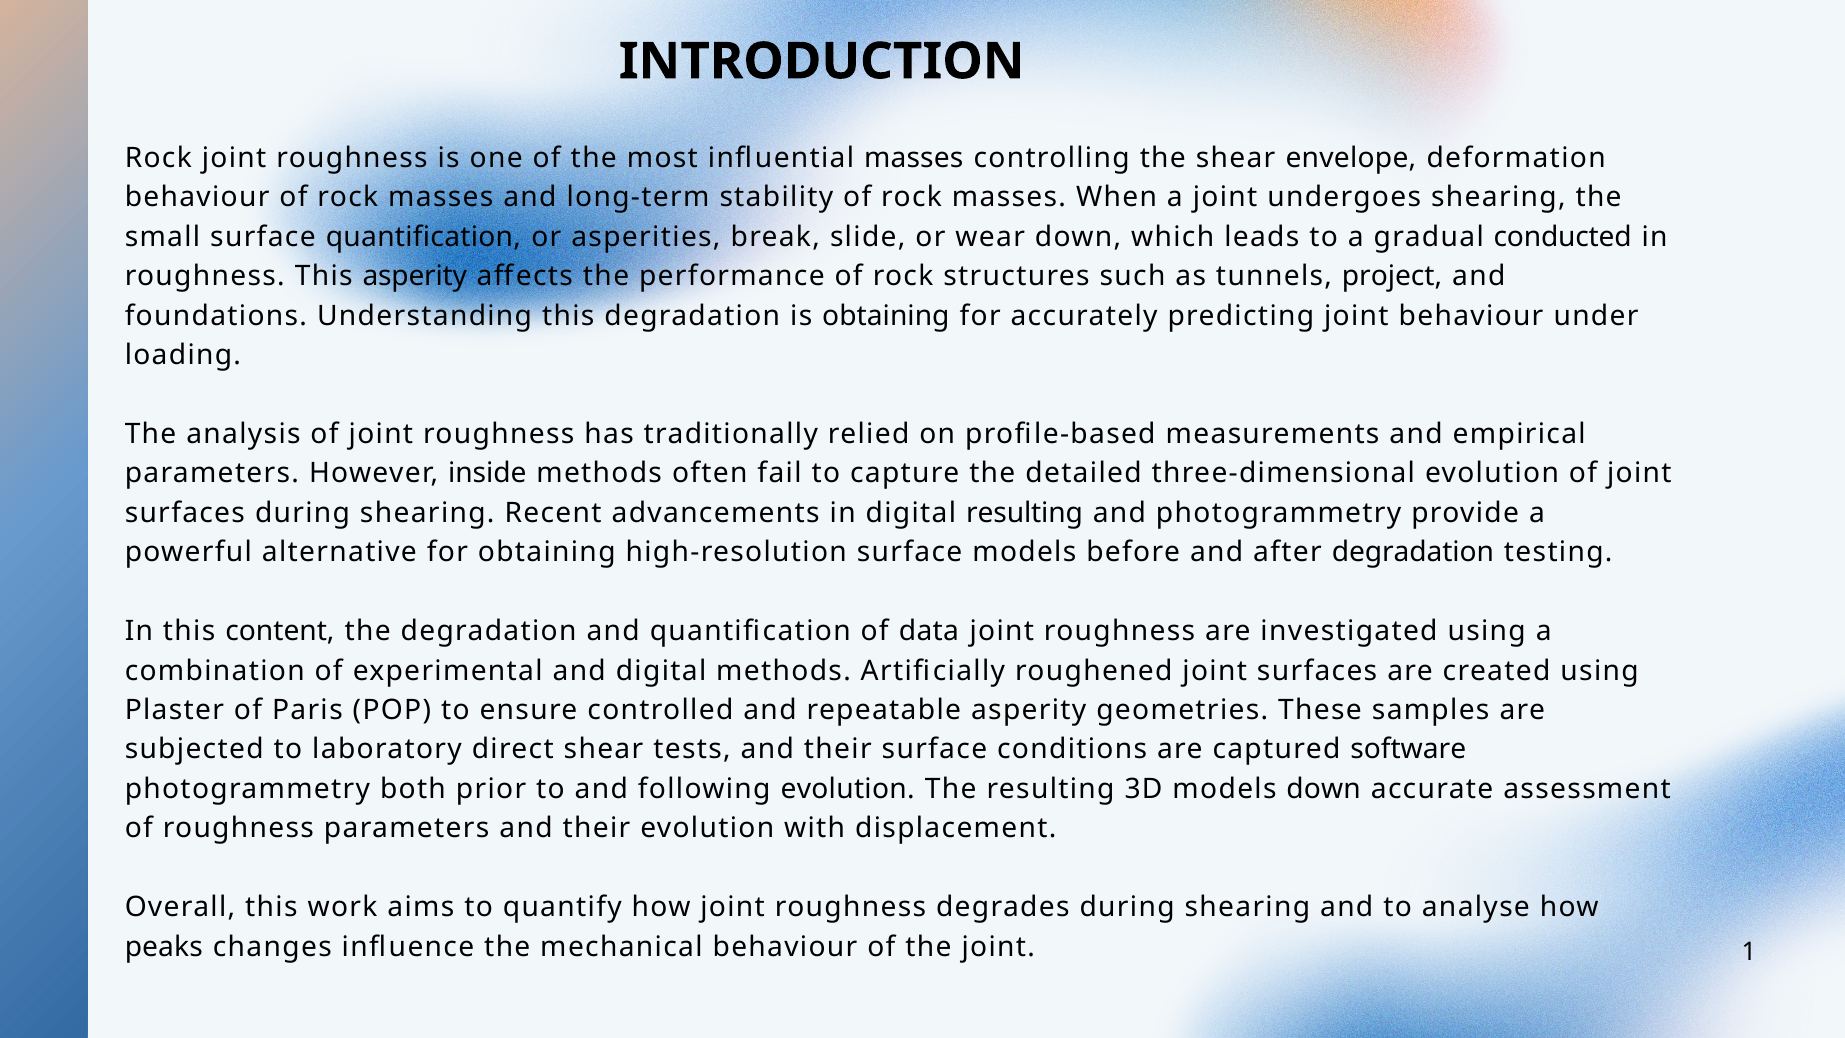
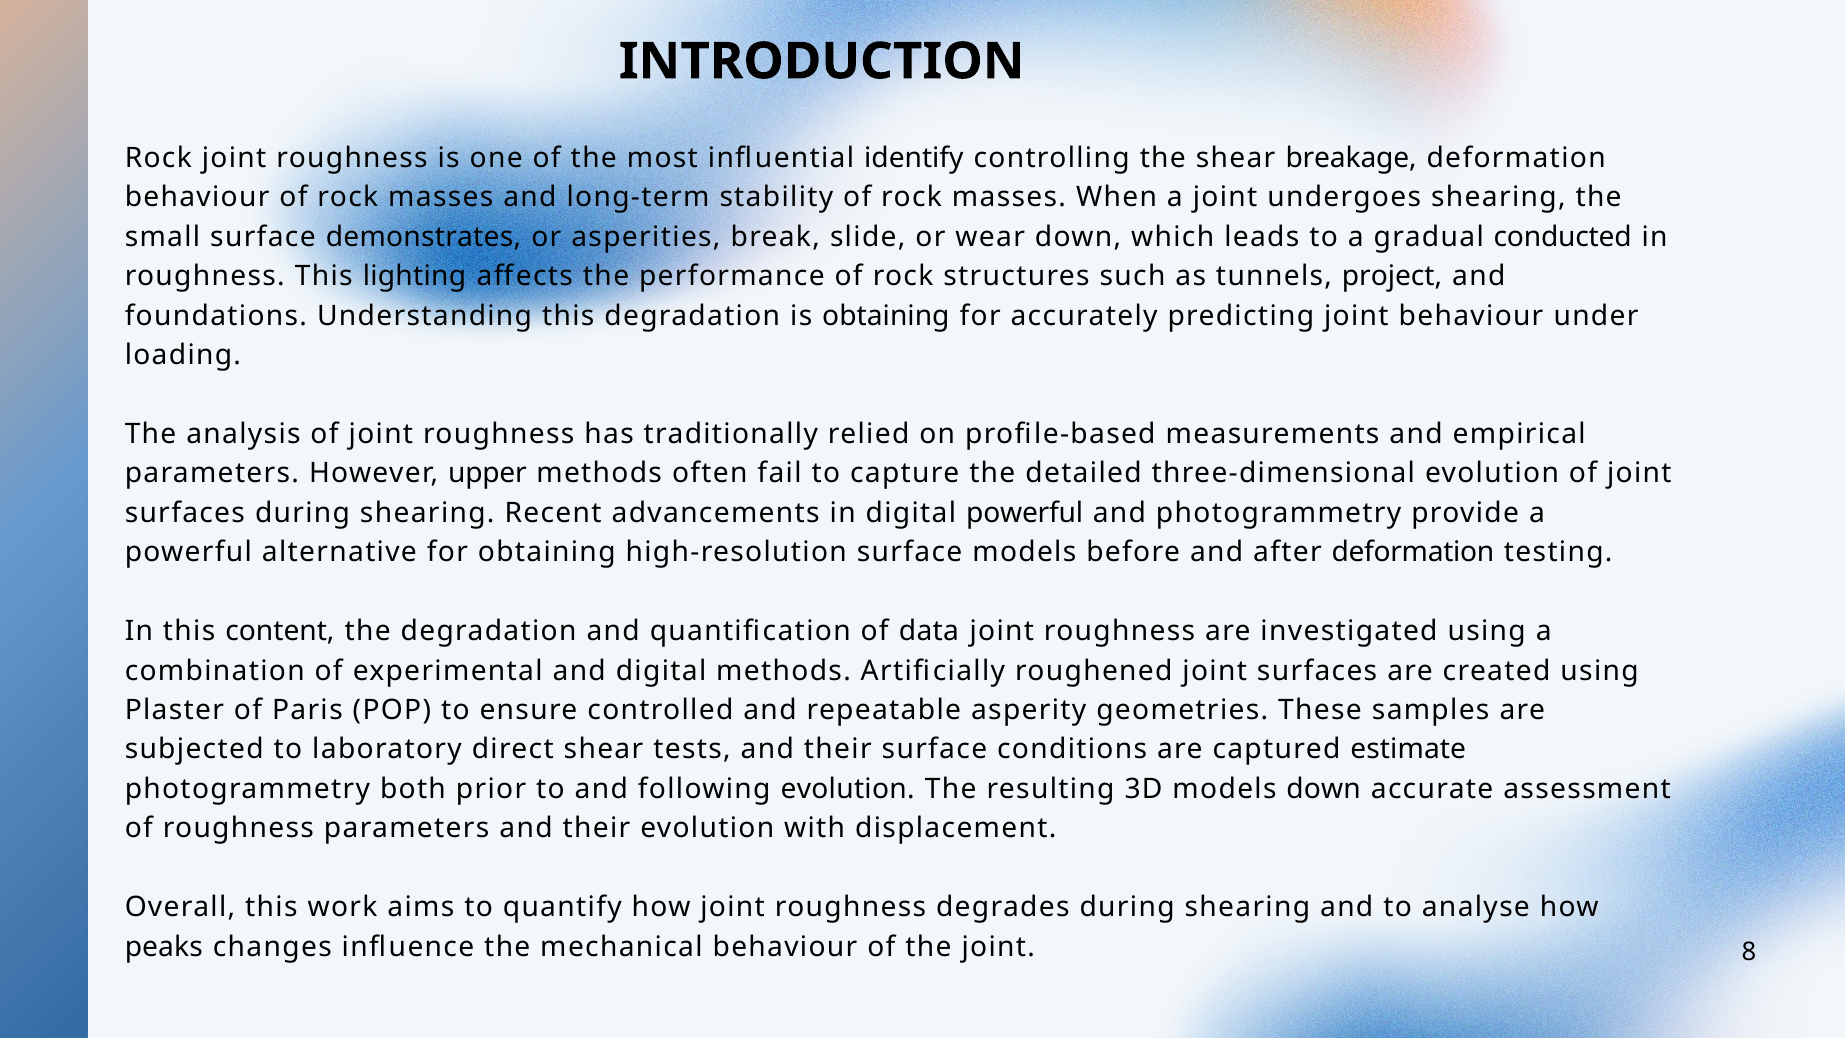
influential masses: masses -> identify (914, 158)
envelope: envelope -> breakage (1351, 158)
surface quantification: quantification -> demonstrates (423, 237)
This asperity: asperity -> lighting (414, 276)
inside: inside -> upper (487, 473)
digital resulting: resulting -> powerful (1025, 513)
after degradation: degradation -> deformation (1413, 552)
software: software -> estimate (1408, 750)
1: 1 -> 8 (1749, 951)
